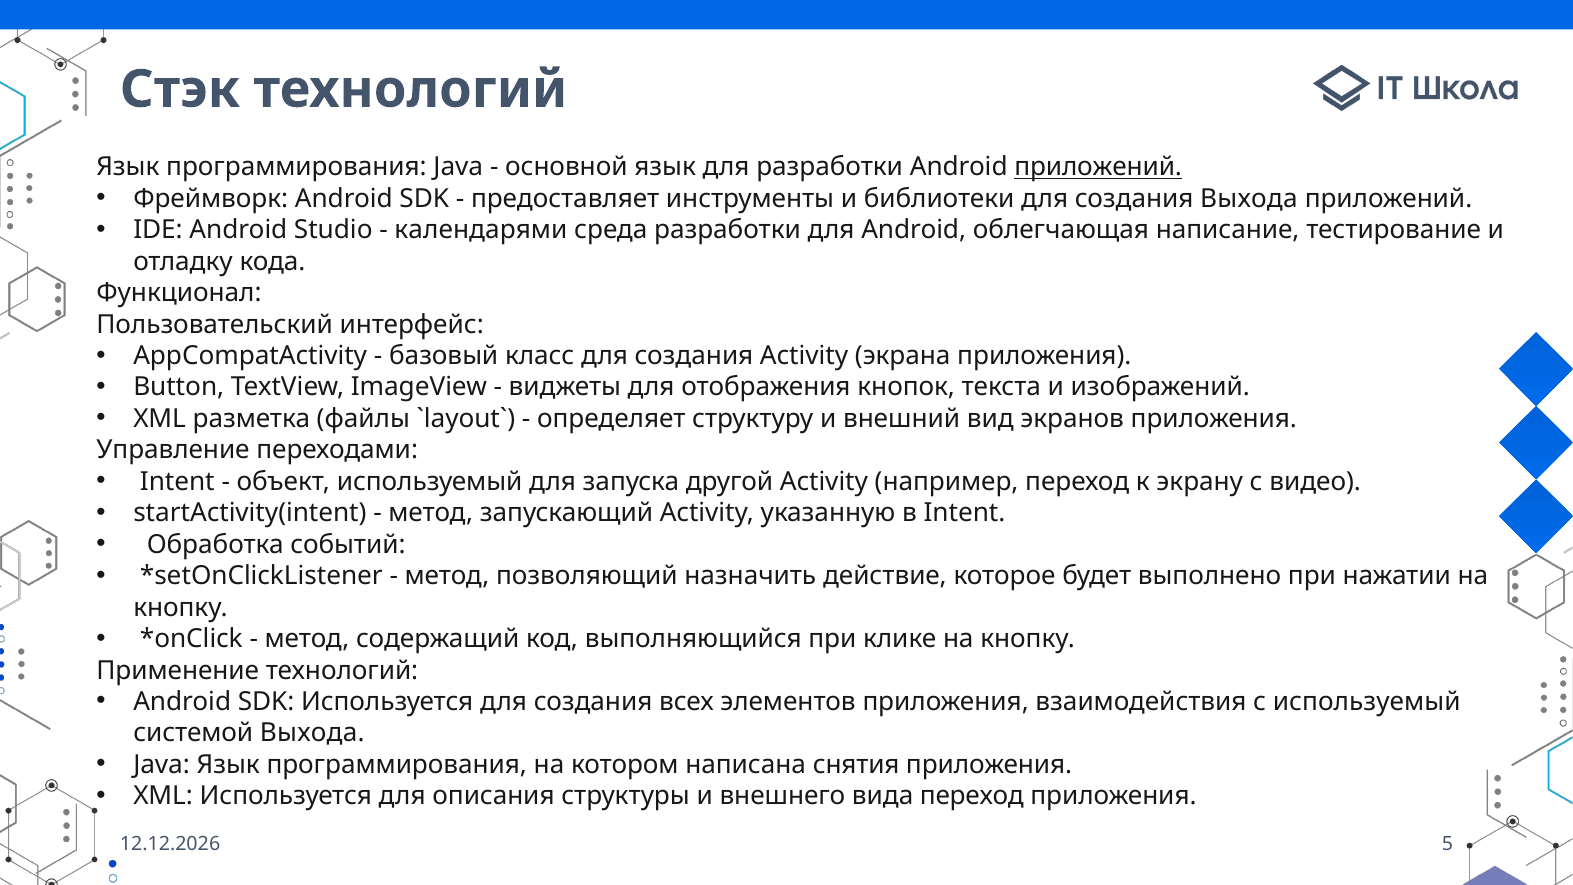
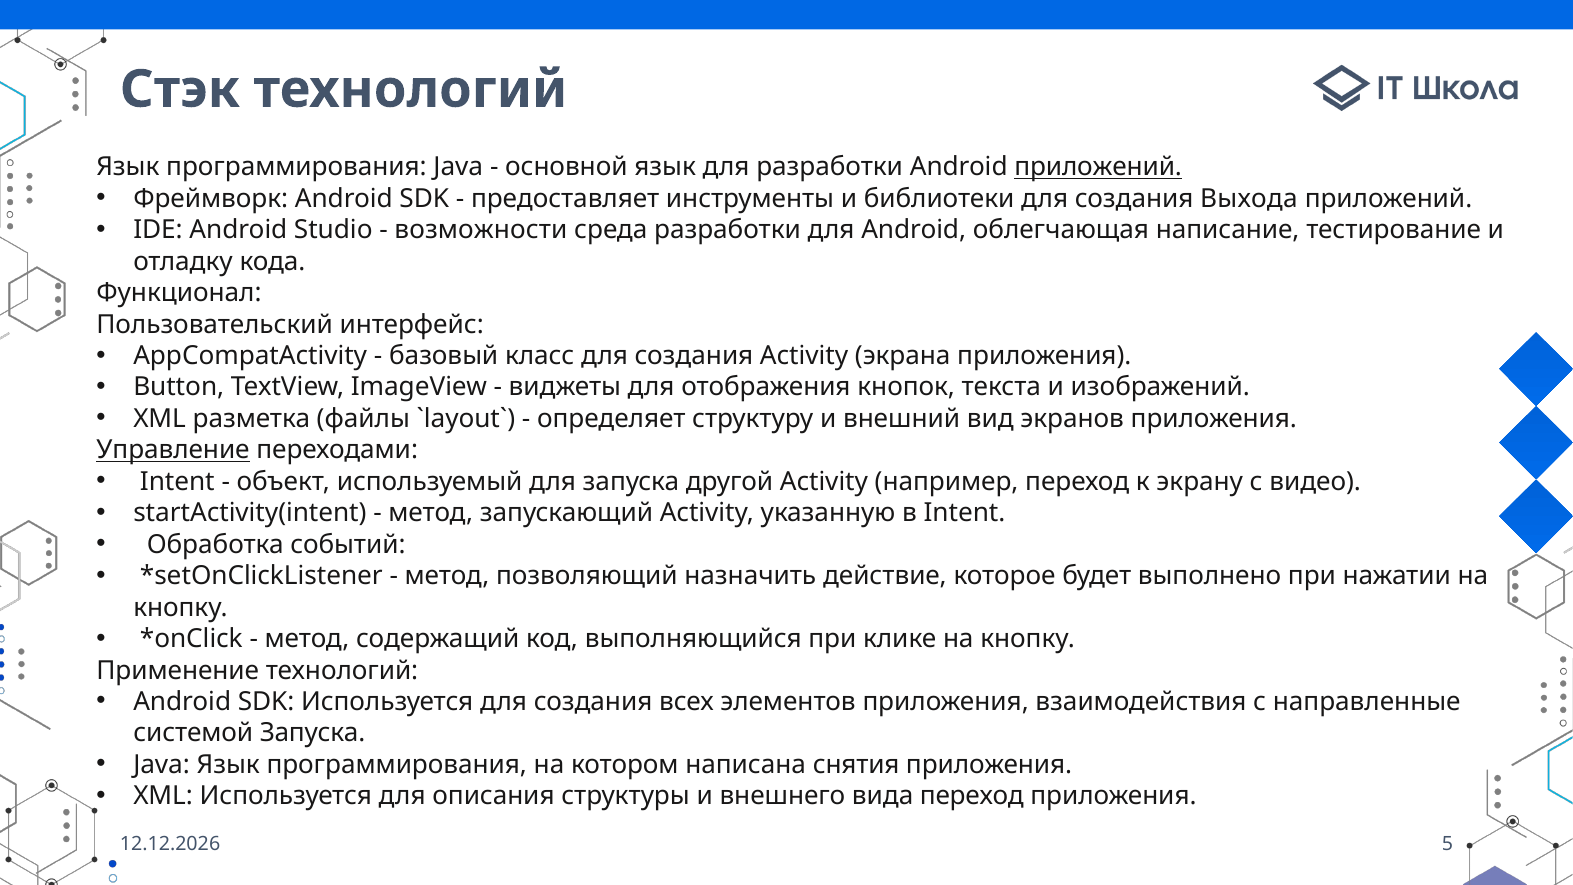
календарями: календарями -> возможности (481, 230)
Управление underline: none -> present (173, 450)
с используемый: используемый -> направленные (1367, 702)
системой Выхода: Выхода -> Запуска (313, 733)
